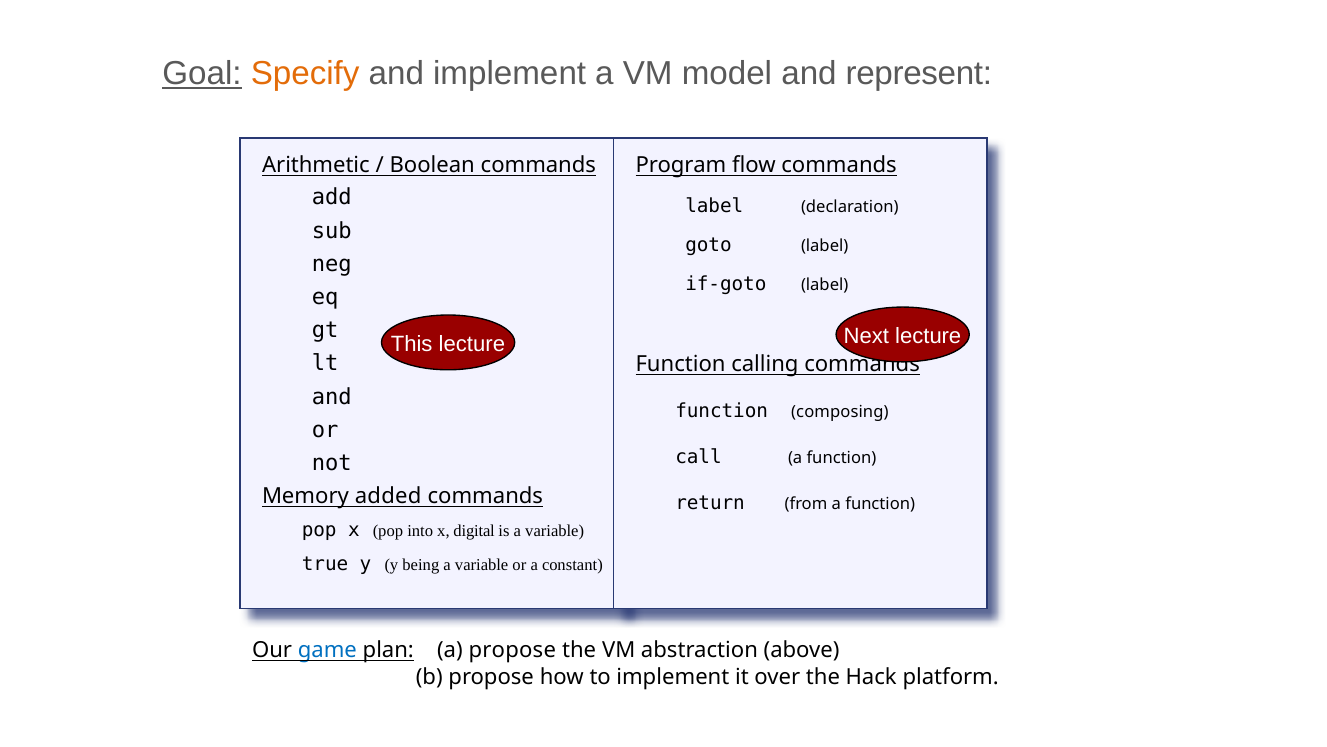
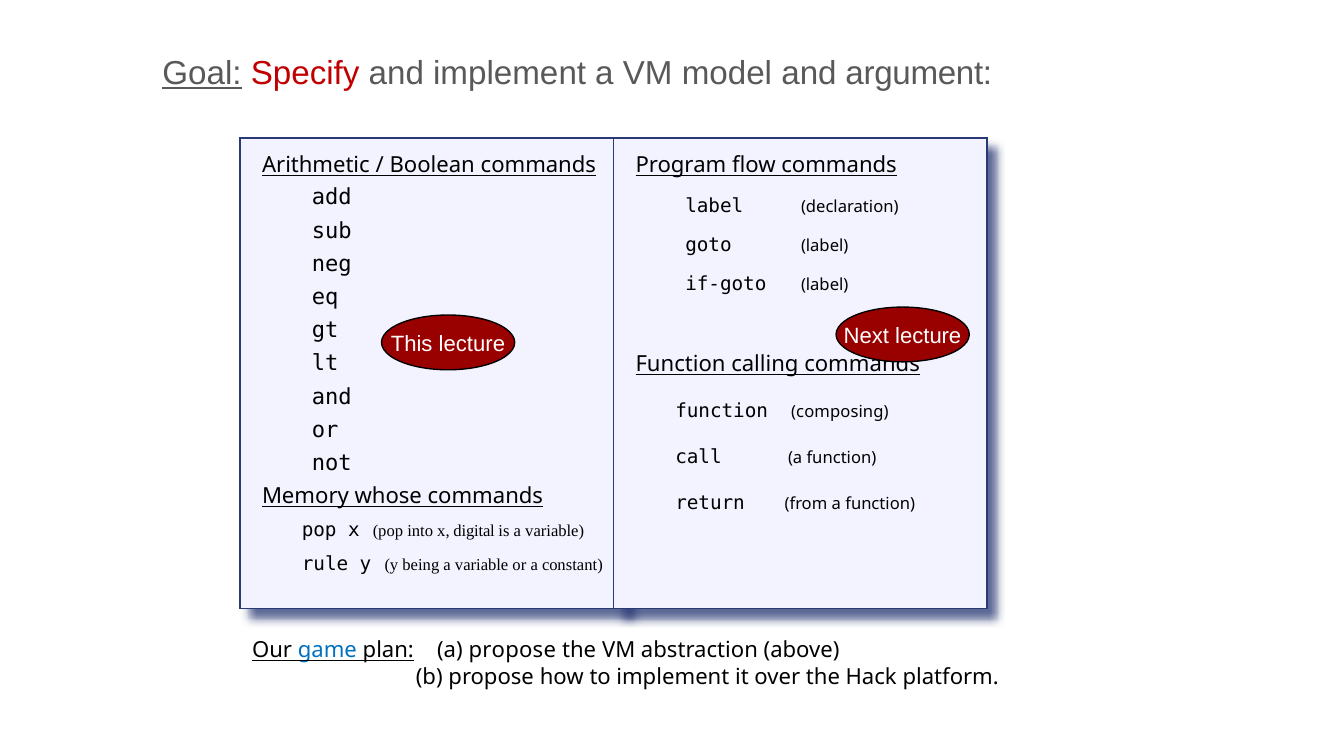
Specify colour: orange -> red (305, 73)
represent: represent -> argument (919, 73)
added: added -> whose (388, 496)
true: true -> rule (325, 563)
